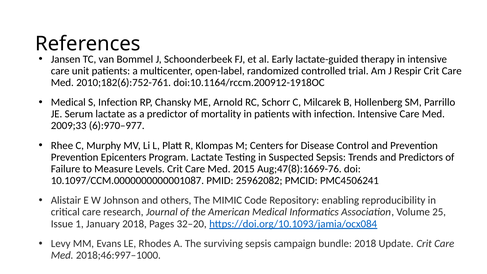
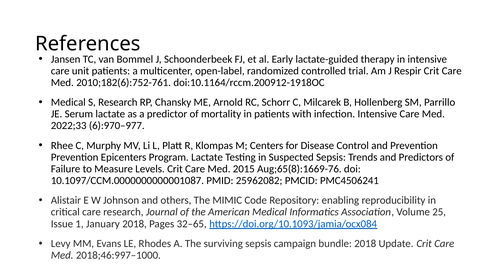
S Infection: Infection -> Research (118, 102)
2009;33: 2009;33 -> 2022;33 (69, 126)
Aug;47(8):1669-76: Aug;47(8):1669-76 -> Aug;65(8):1669-76 (299, 169)
32–20: 32–20 -> 32–65 (192, 224)
